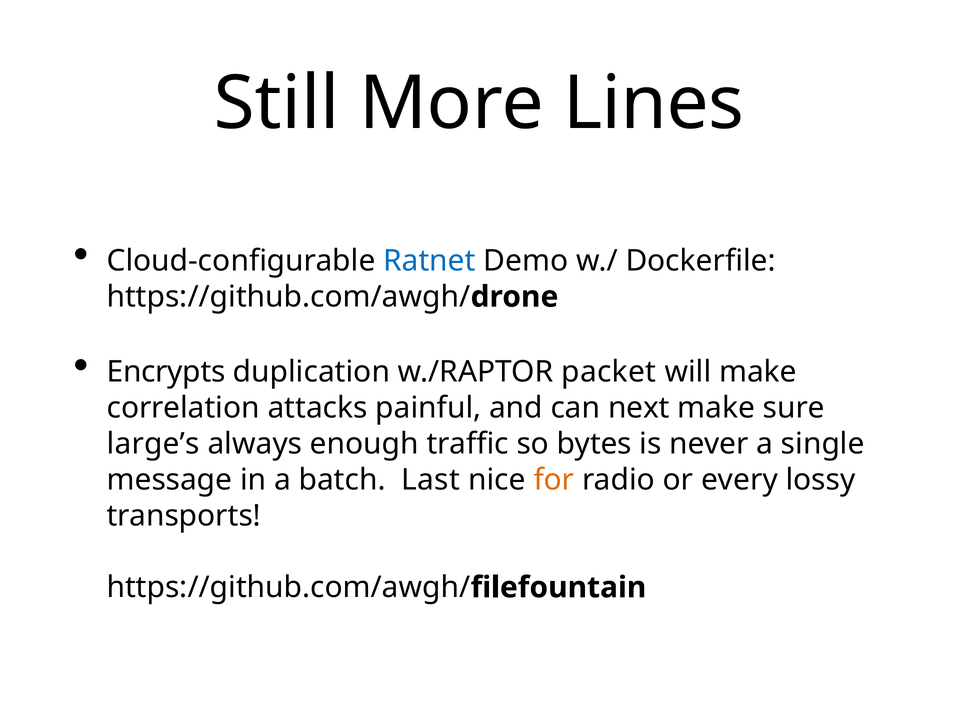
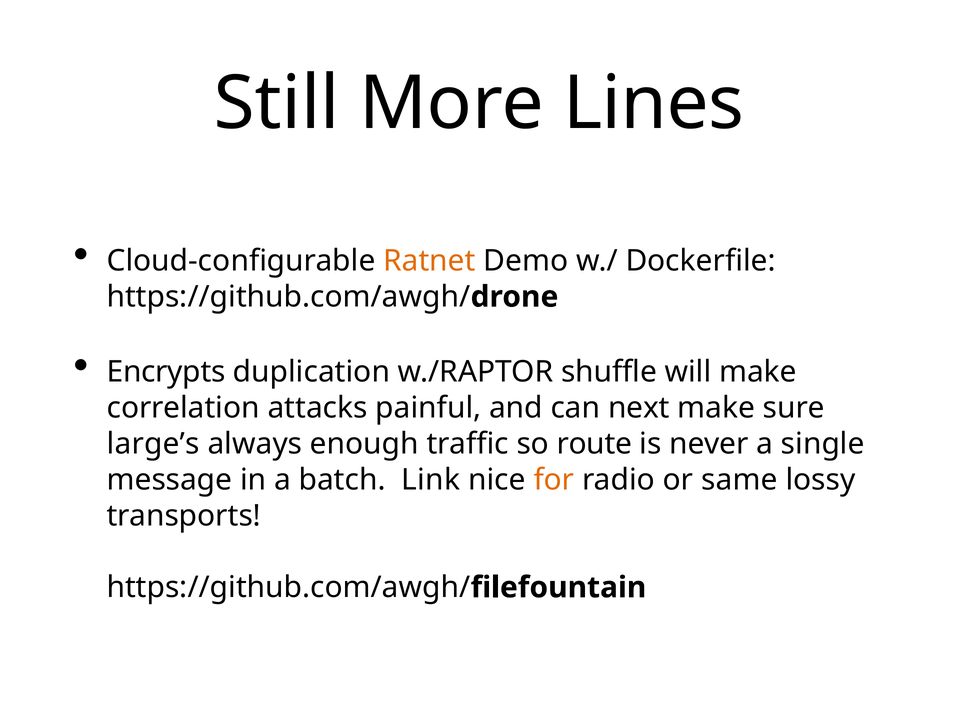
Ratnet colour: blue -> orange (429, 261)
packet: packet -> shuffle (609, 372)
bytes: bytes -> route (594, 444)
Last: Last -> Link (431, 480)
every: every -> same (739, 480)
